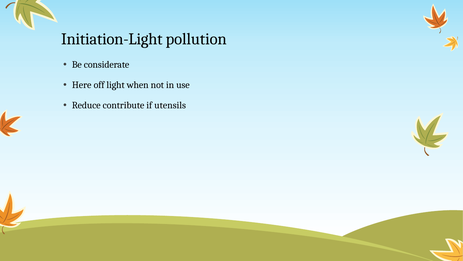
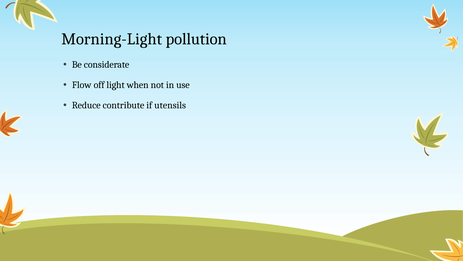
Initiation-Light: Initiation-Light -> Morning-Light (112, 39)
Here: Here -> Flow (82, 85)
